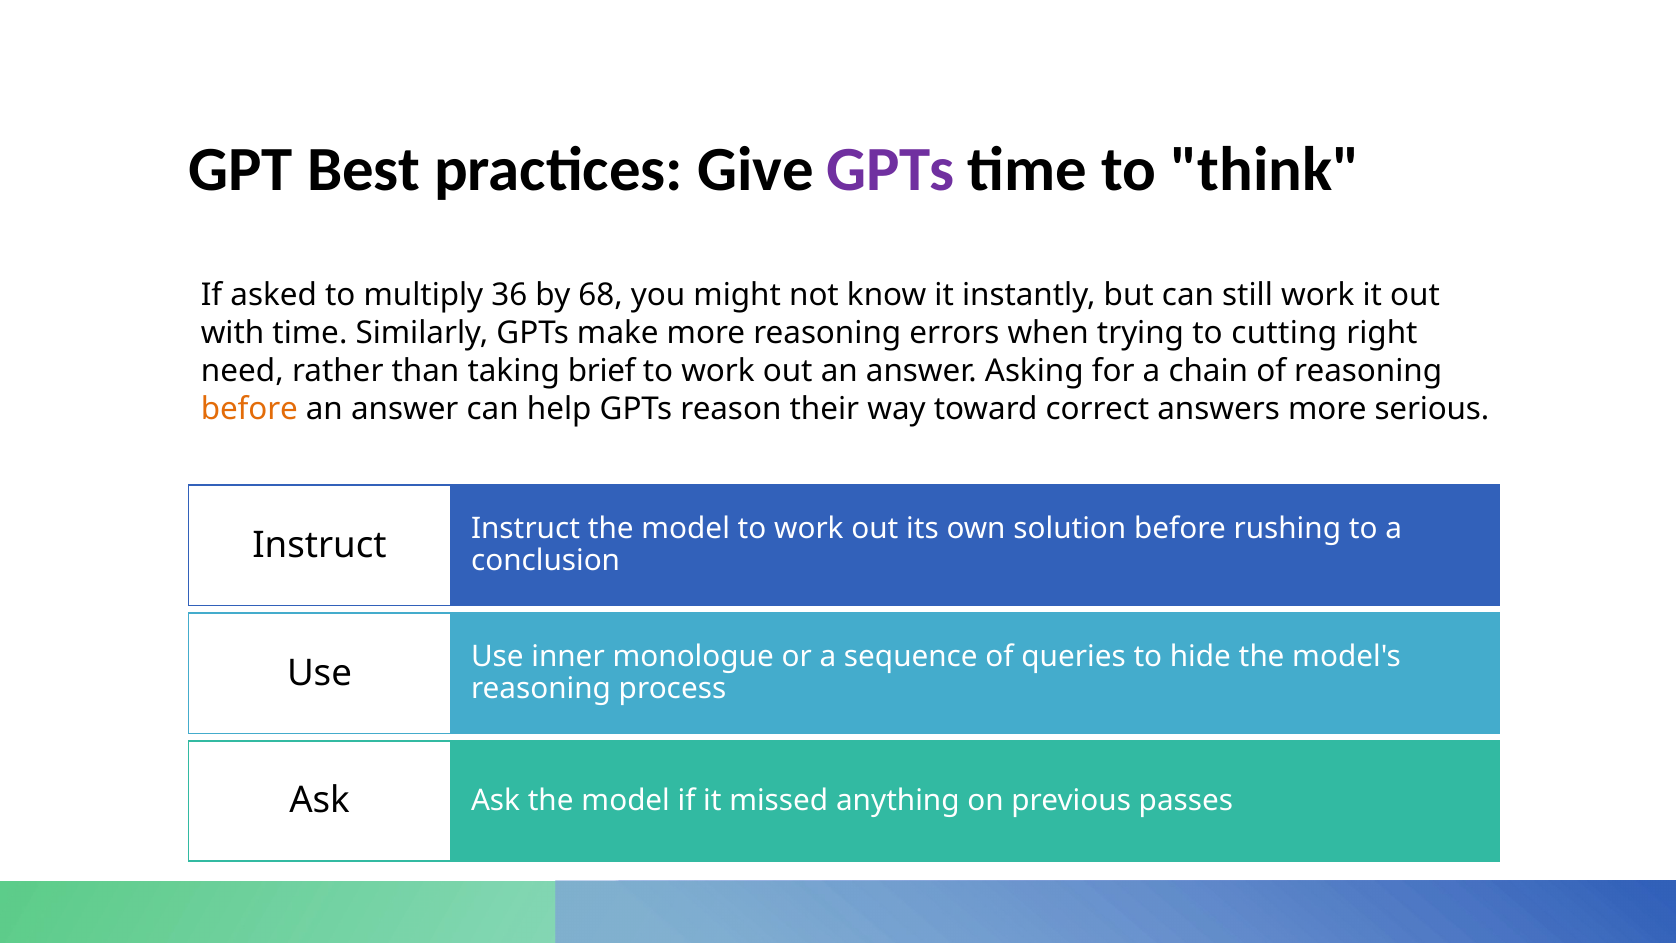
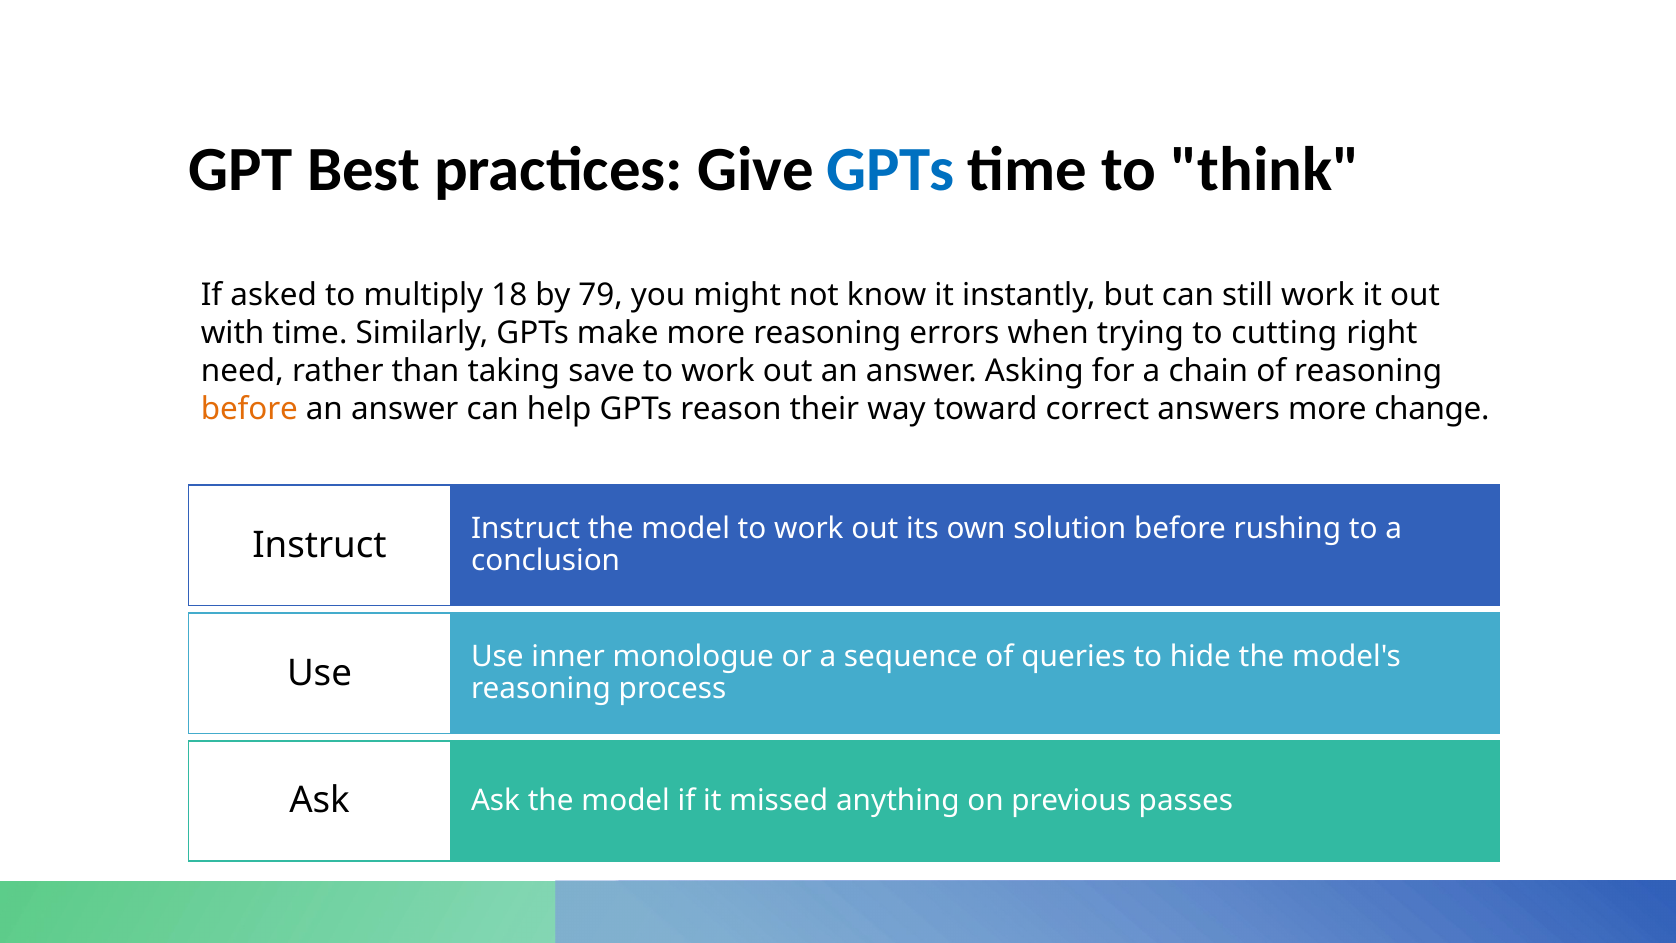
GPTs colour: purple -> blue (891, 170)
36: 36 -> 18 (509, 296)
68: 68 -> 79 (601, 296)
brief: brief -> save (602, 371)
serious: serious -> change (1432, 409)
